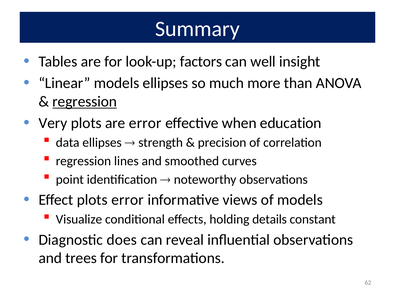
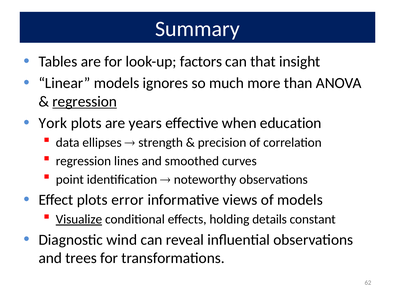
well: well -> that (263, 62)
models ellipses: ellipses -> ignores (165, 83)
Very: Very -> York (53, 123)
are error: error -> years (145, 123)
Visualize underline: none -> present (79, 220)
does: does -> wind (122, 240)
